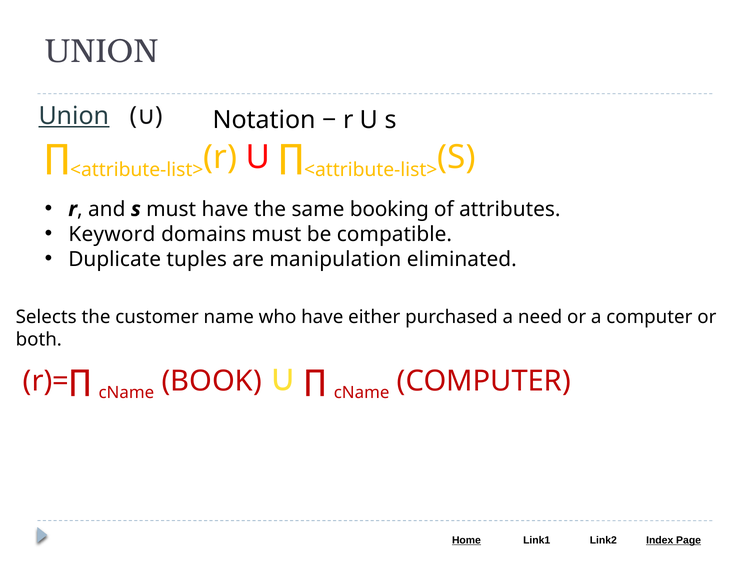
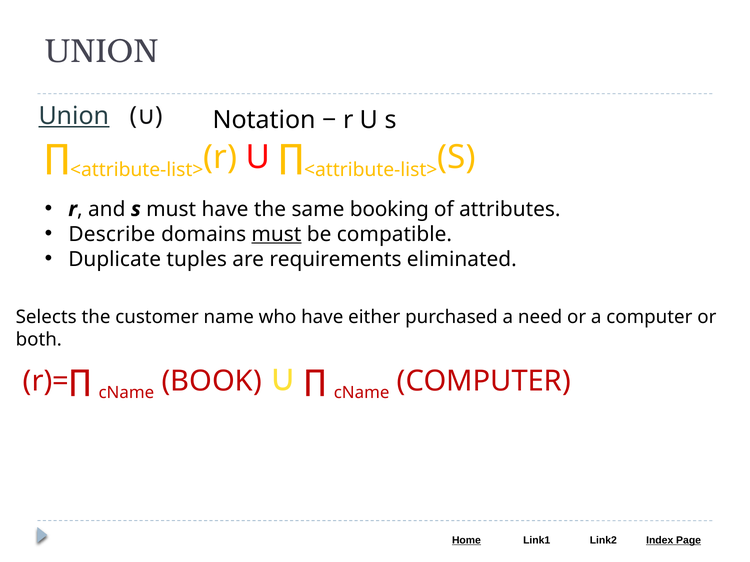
Keyword: Keyword -> Describe (112, 234)
must underline: none -> present (276, 234)
manipulation: manipulation -> requirements (335, 259)
